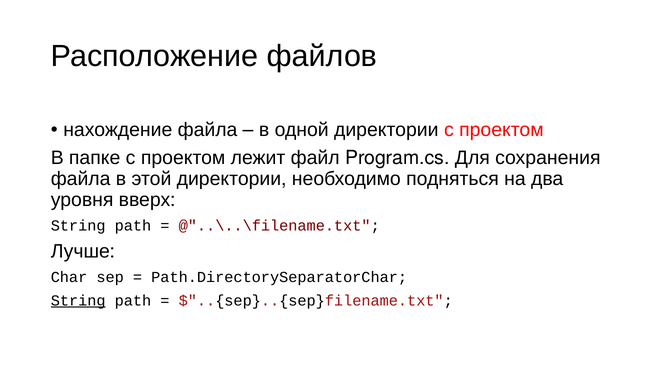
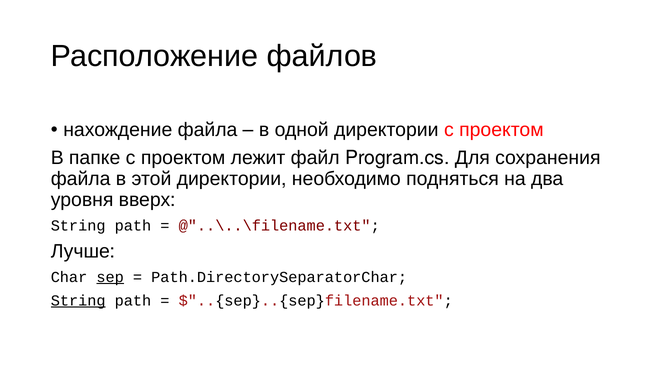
sep underline: none -> present (110, 277)
